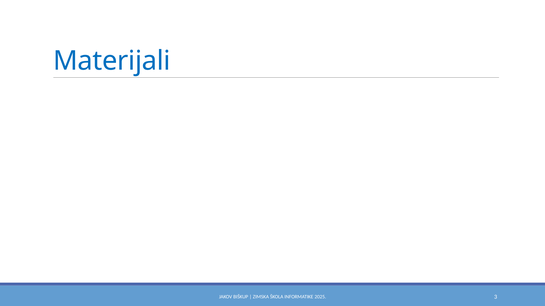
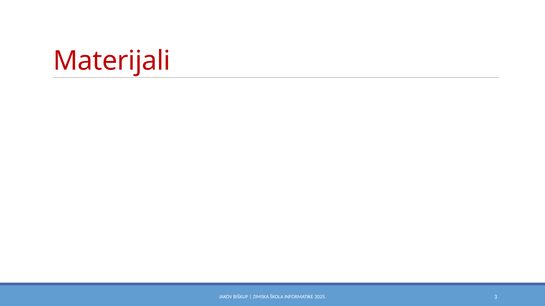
Materijali colour: blue -> red (112, 61)
